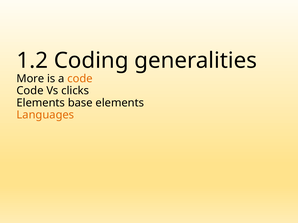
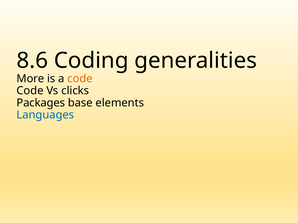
1.2: 1.2 -> 8.6 (32, 61)
Elements: Elements -> Packages (41, 103)
Languages colour: orange -> blue (45, 115)
